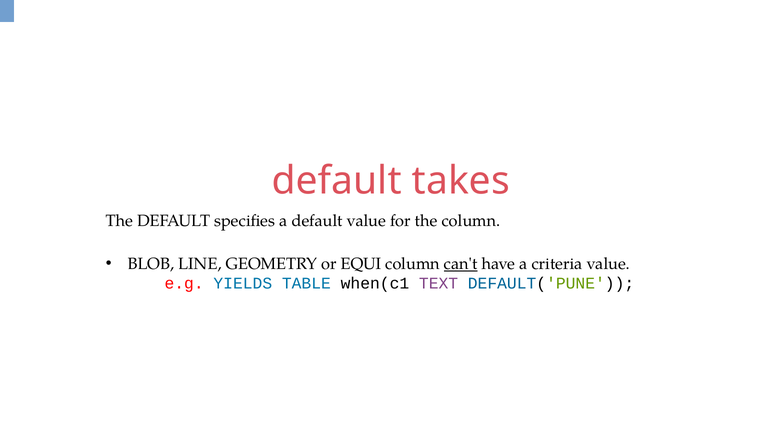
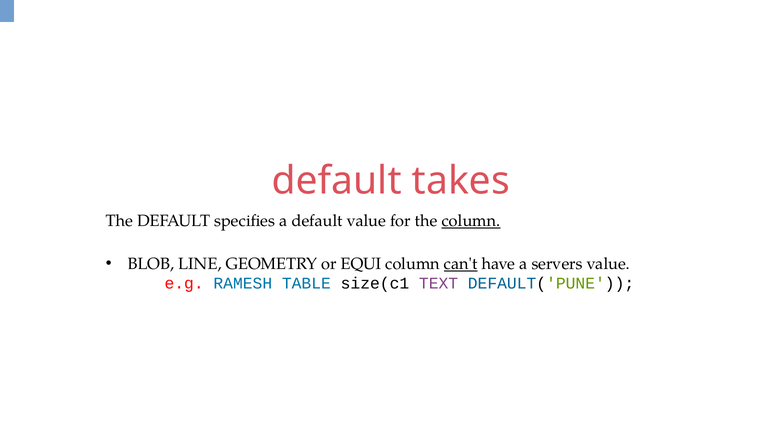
column underline: none -> present (471, 221)
criteria: criteria -> servers (557, 264)
YIELDS: YIELDS -> RAMESH (243, 283)
when(c1: when(c1 -> size(c1 (375, 283)
